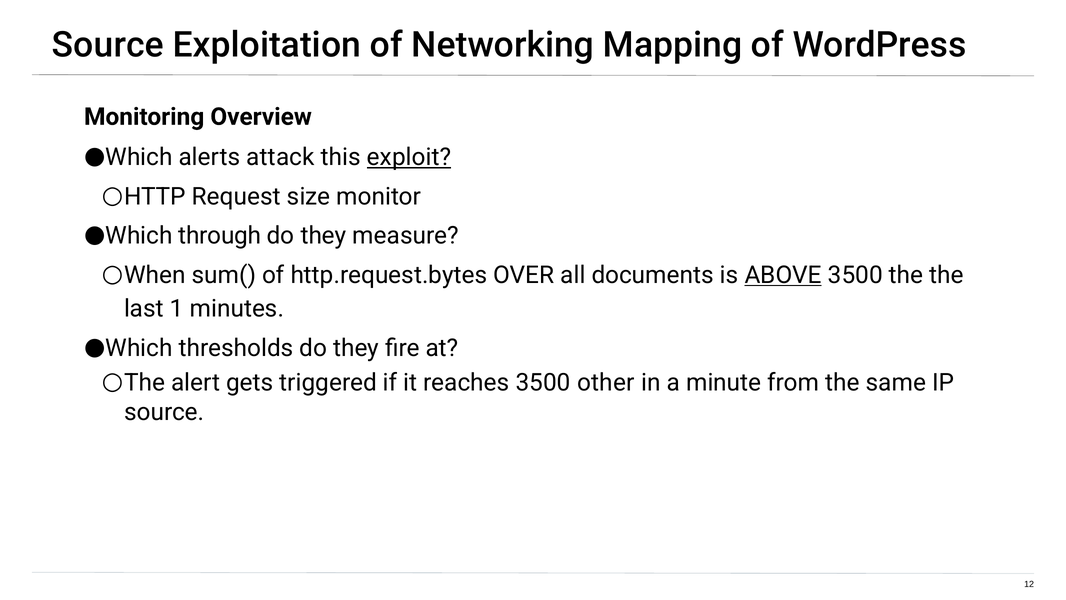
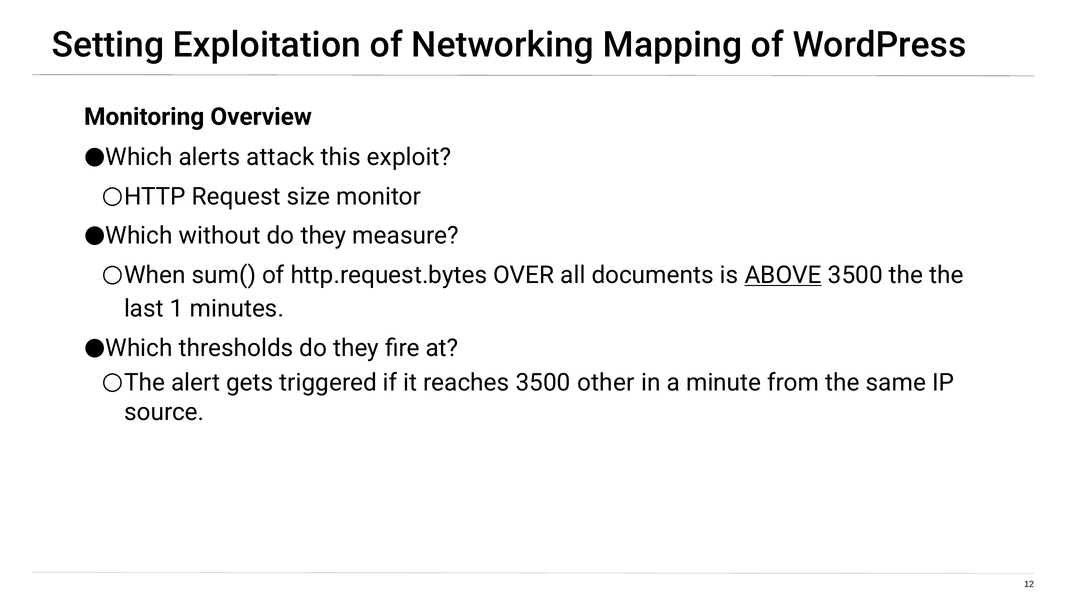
Source: Source -> Setting (108, 45)
exploit underline: present -> none (409, 157)
through: through -> without (220, 236)
